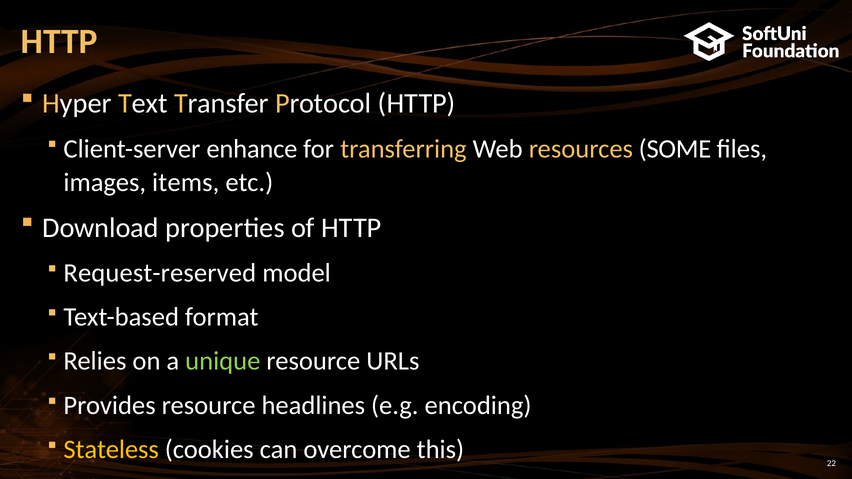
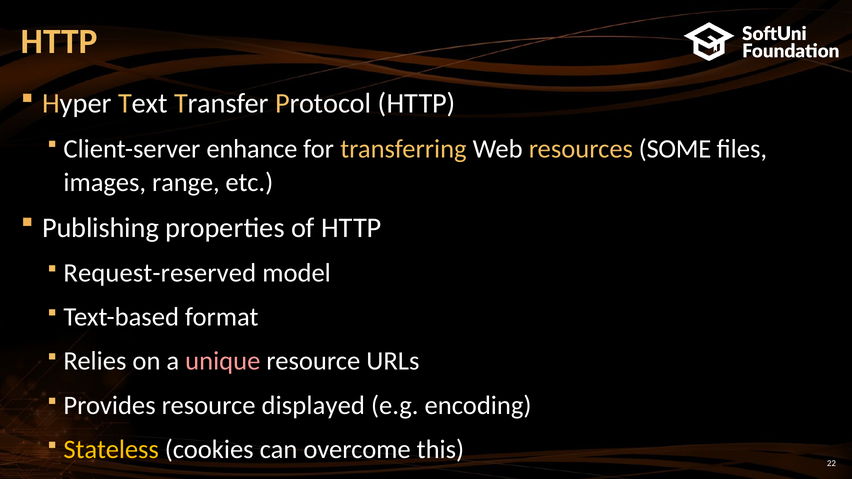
items: items -> range (186, 182)
Download: Download -> Publishing (101, 228)
unique colour: light green -> pink (223, 362)
headlines: headlines -> displayed (313, 406)
